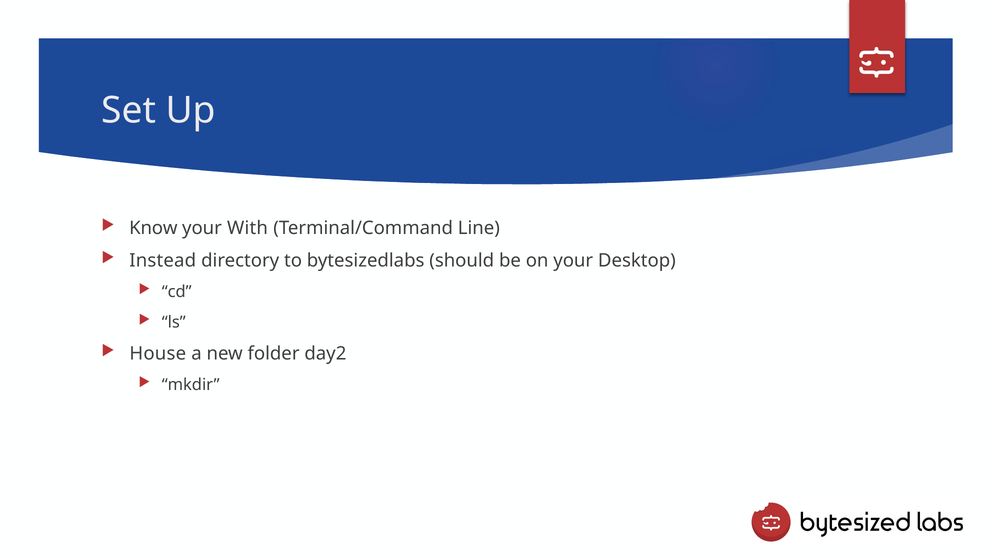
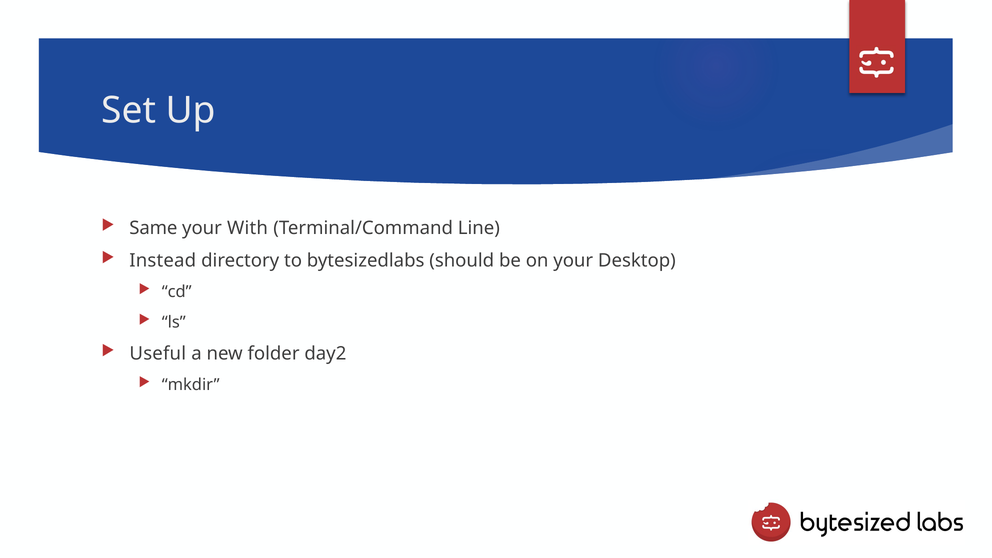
Know: Know -> Same (153, 228)
House: House -> Useful (158, 354)
